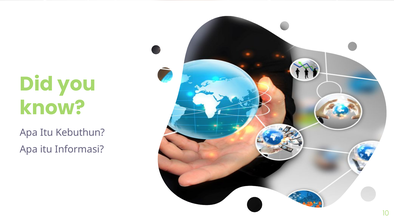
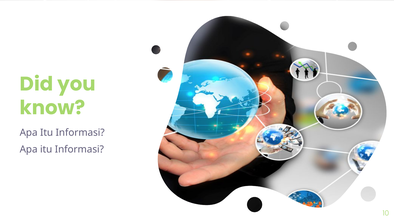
Kebuthun: Kebuthun -> Informasi (80, 132)
